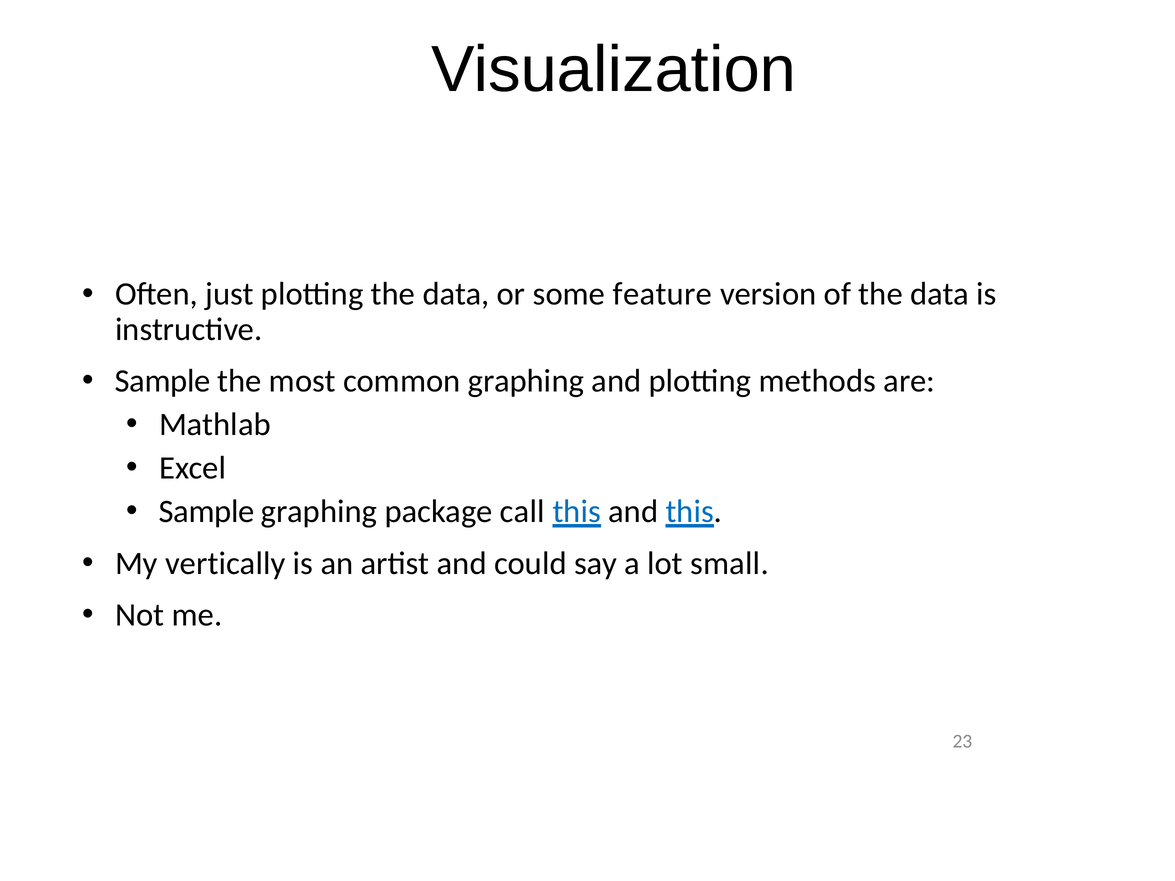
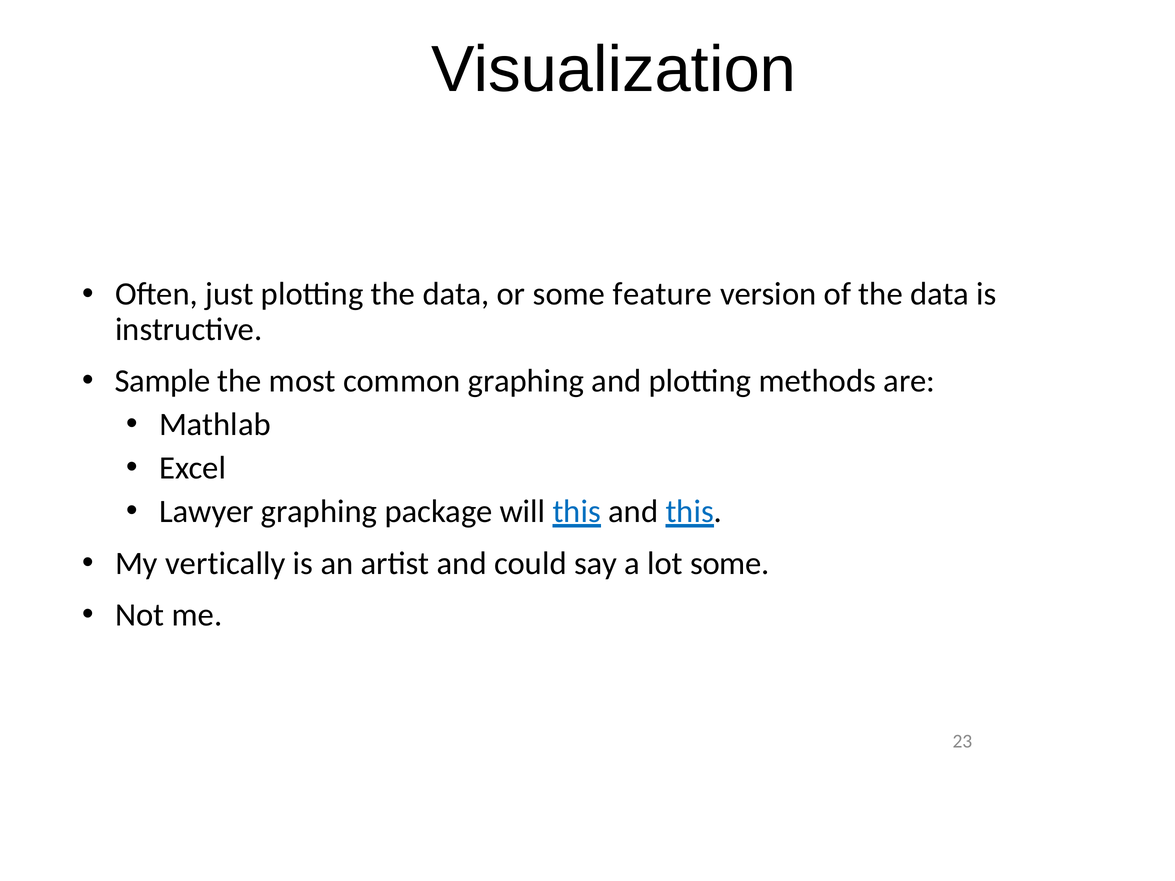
Sample: Sample -> Lawyer (206, 512)
call: call -> will (522, 512)
lot small: small -> some (730, 564)
